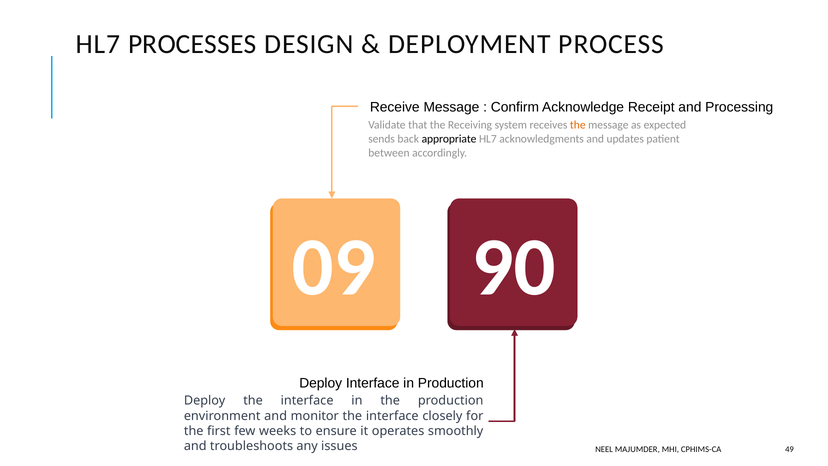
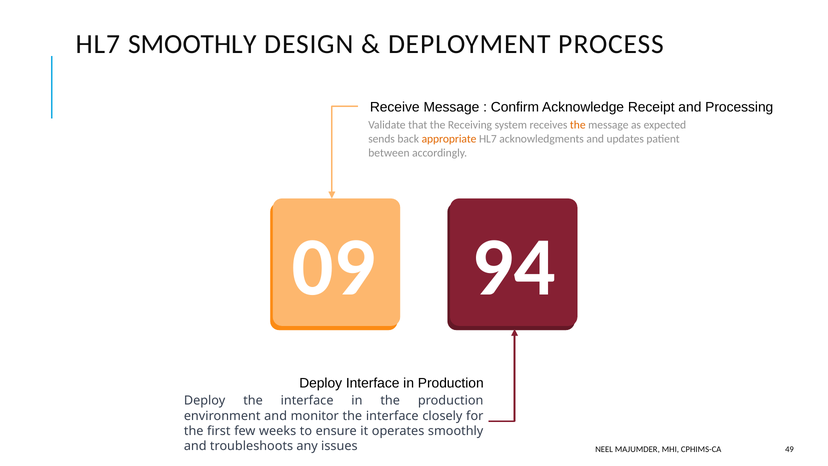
HL7 PROCESSES: PROCESSES -> SMOOTHLY (192, 44)
appropriate colour: black -> orange (449, 139)
90: 90 -> 94 (514, 267)
